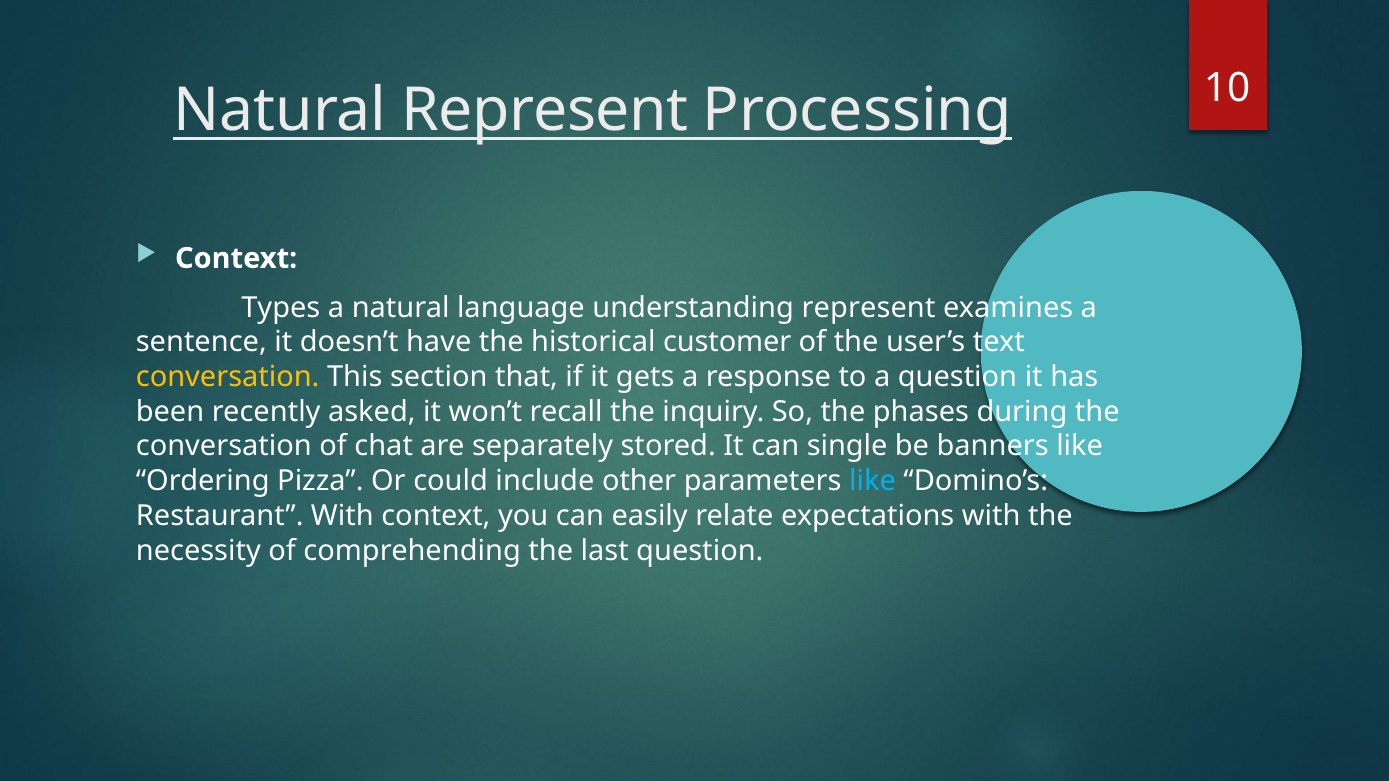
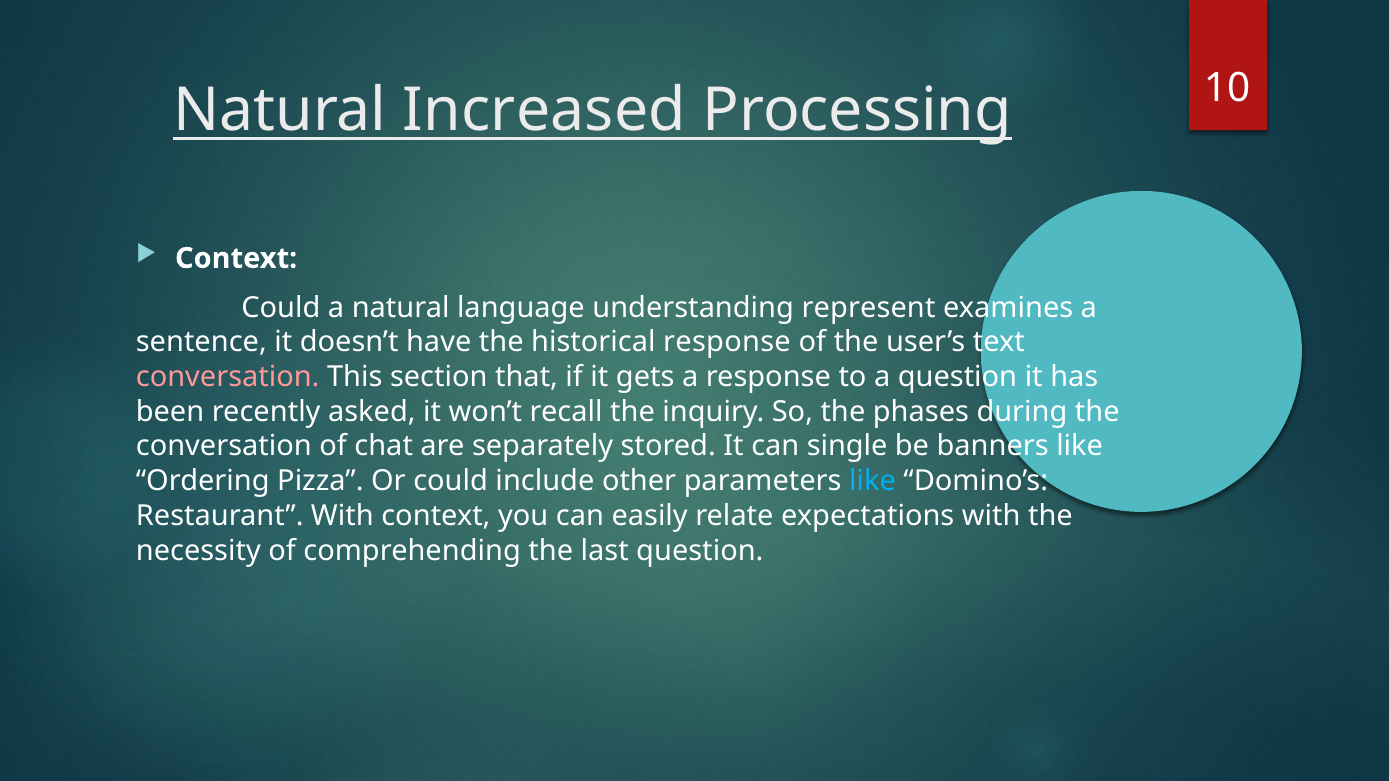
Natural Represent: Represent -> Increased (544, 111)
Types: Types -> Could (281, 308)
historical customer: customer -> response (727, 342)
conversation colour: yellow -> pink (228, 377)
